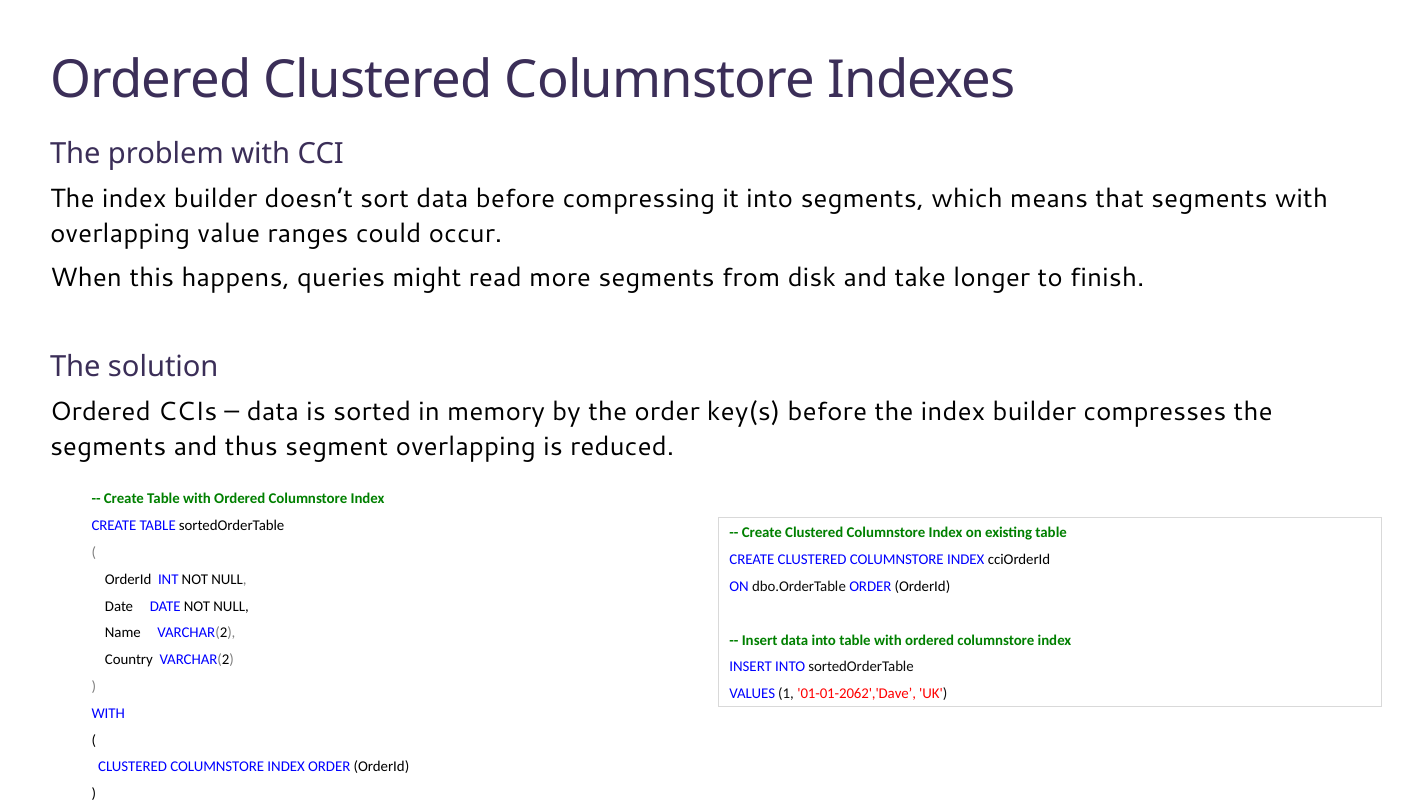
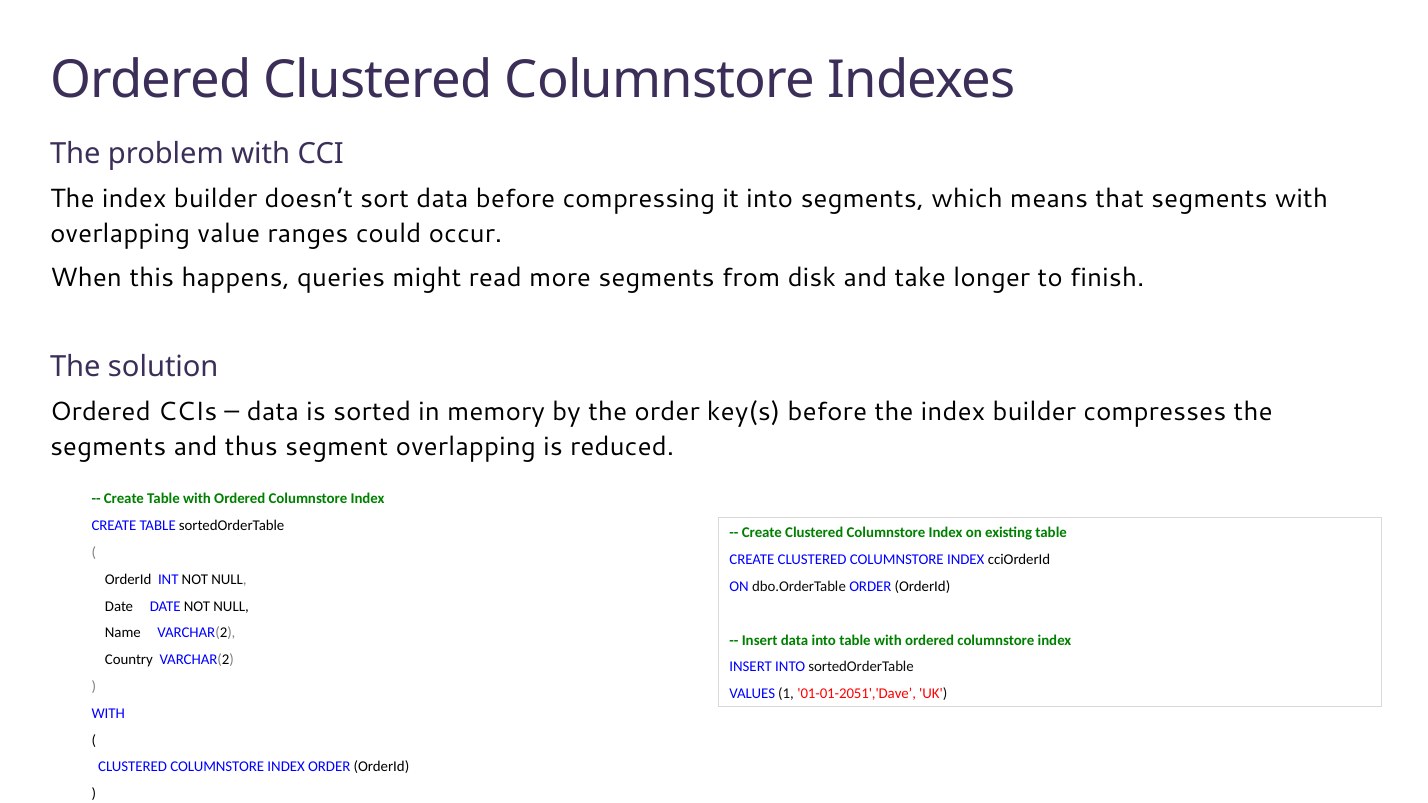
01-01-2062','Dave: 01-01-2062','Dave -> 01-01-2051','Dave (857, 694)
